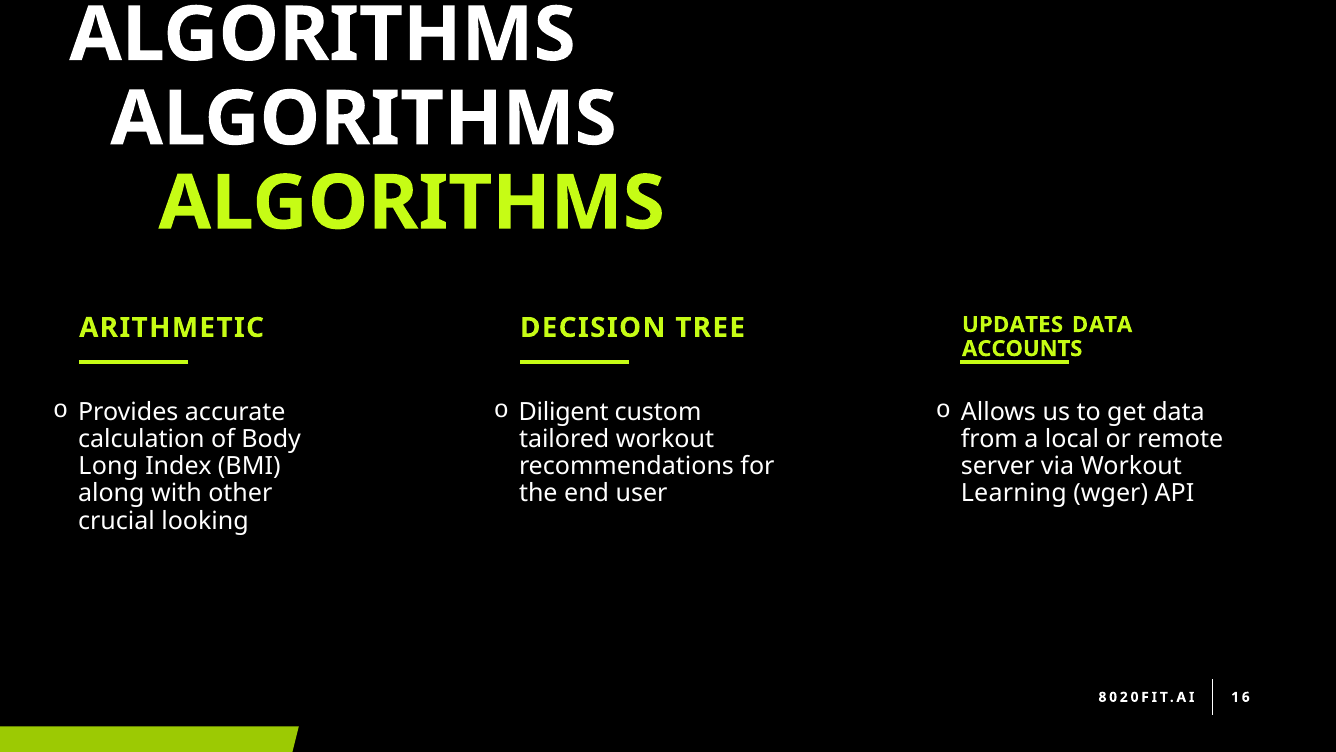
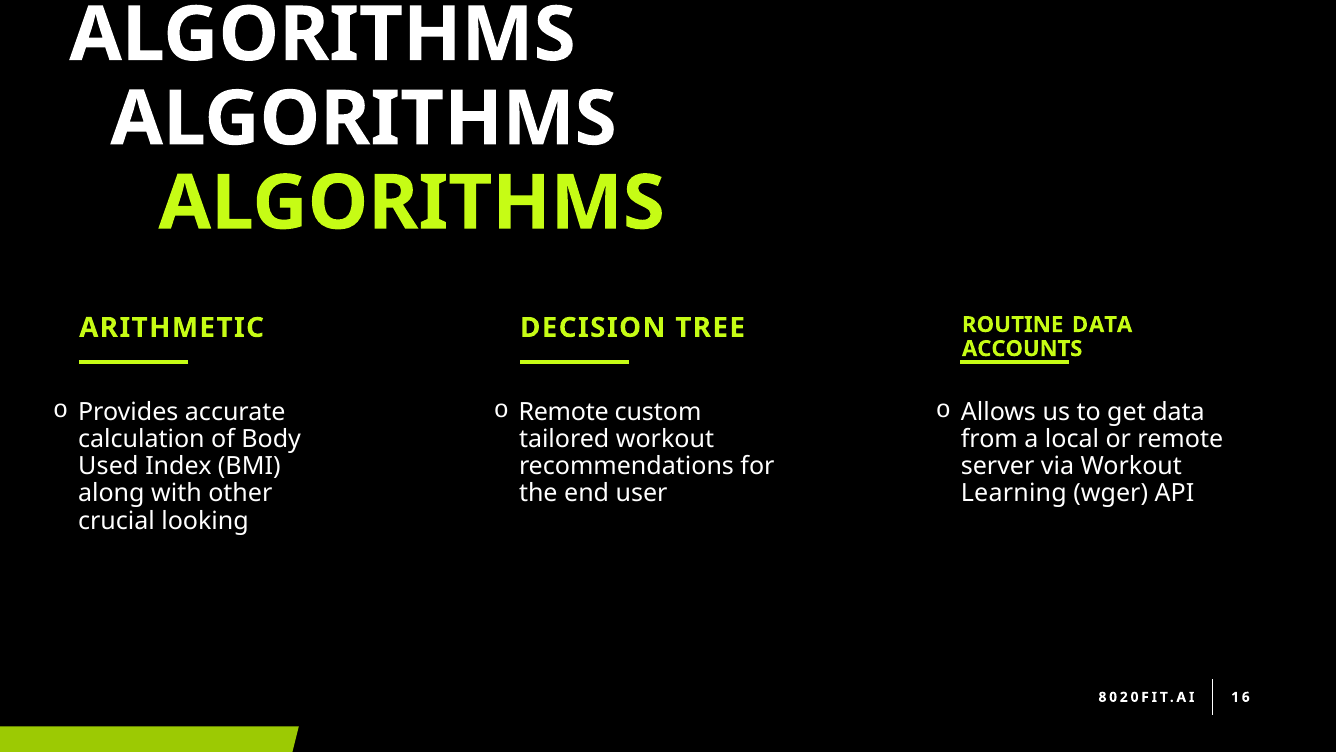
UPDATES: UPDATES -> ROUTINE (1013, 324)
Diligent: Diligent -> Remote (564, 412)
Long: Long -> Used (108, 466)
